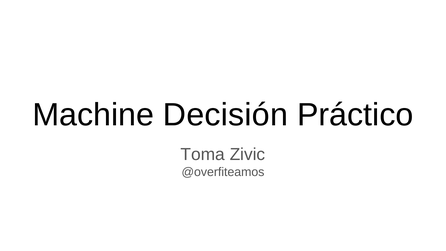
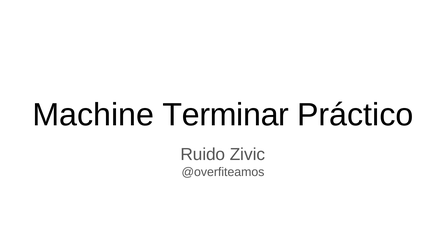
Decisión: Decisión -> Terminar (226, 115)
Toma: Toma -> Ruido (203, 154)
